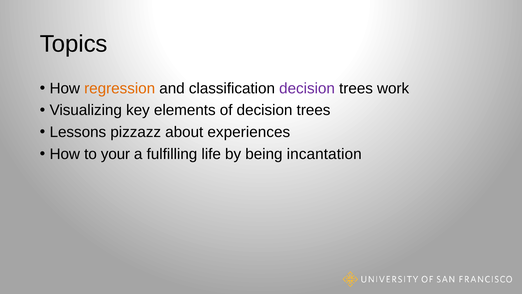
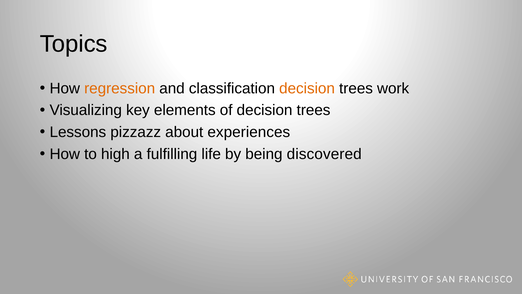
decision colour: purple -> orange (307, 88)
your: your -> high (115, 154)
incantation: incantation -> discovered (324, 154)
